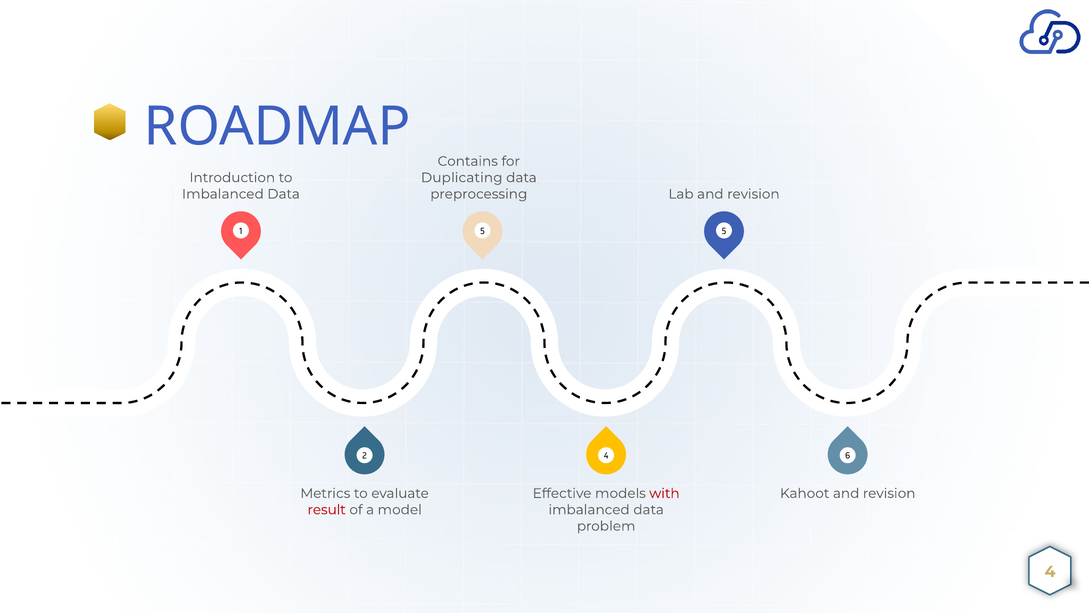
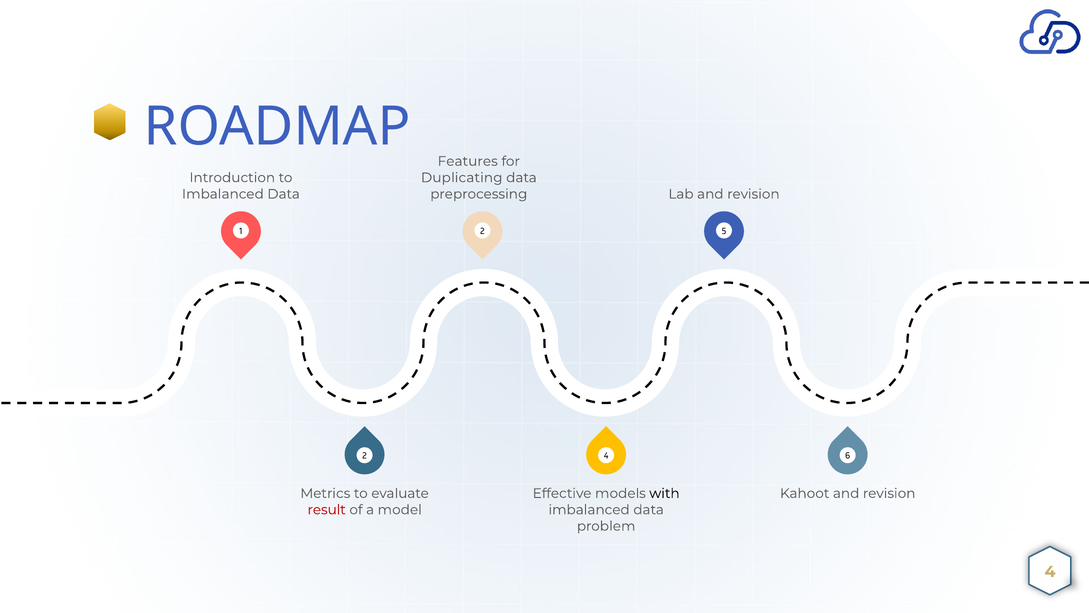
Contains: Contains -> Features (468, 161)
1 5: 5 -> 2 (482, 231)
with colour: red -> black (664, 493)
